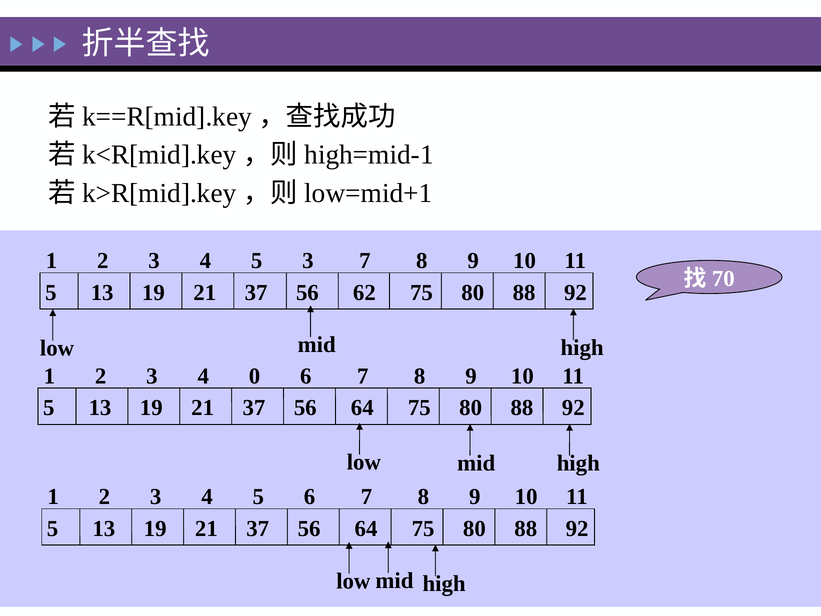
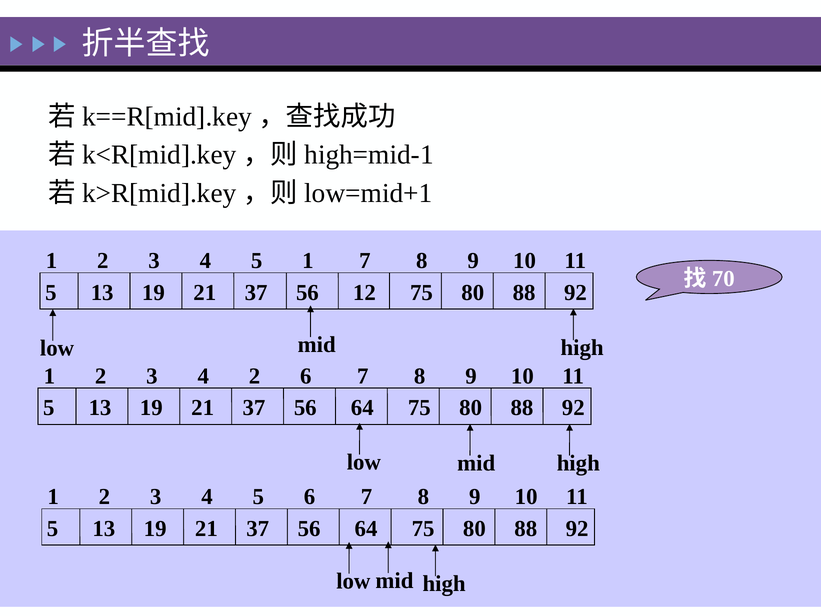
5 3: 3 -> 1 (308, 260)
62: 62 -> 12 (364, 292)
4 0: 0 -> 2 (255, 376)
